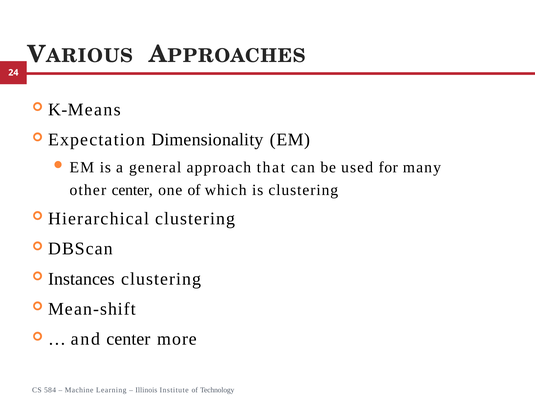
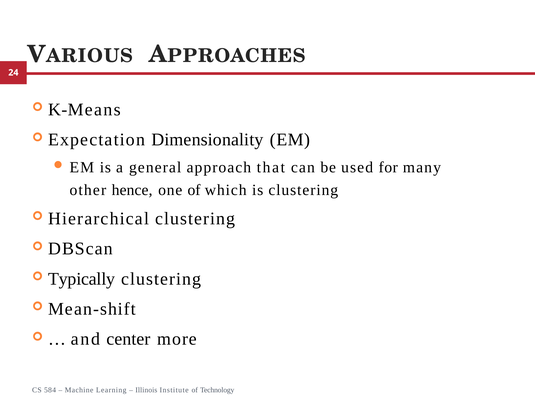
other center: center -> hence (132, 190)
Instances: Instances -> Typically (82, 279)
